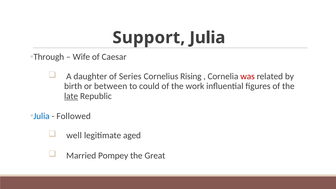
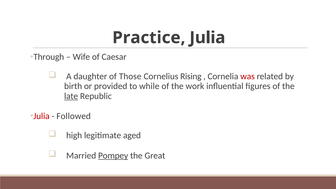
Support: Support -> Practice (149, 38)
Series: Series -> Those (130, 76)
between: between -> provided (111, 86)
could: could -> while (149, 86)
Julia colour: blue -> red (41, 116)
well: well -> high (74, 135)
Pompey underline: none -> present (113, 156)
